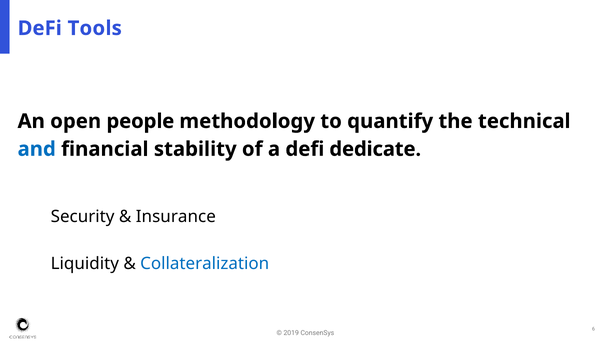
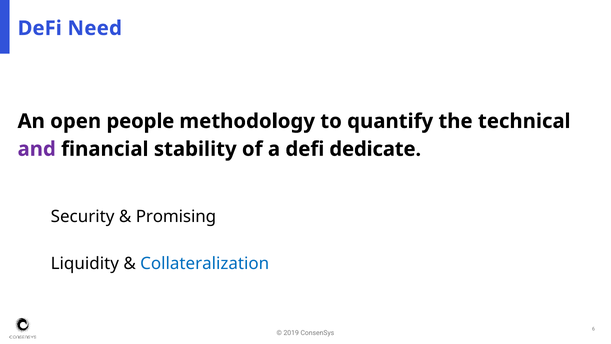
Tools: Tools -> Need (95, 28)
and colour: blue -> purple (37, 149)
Insurance: Insurance -> Promising (176, 216)
